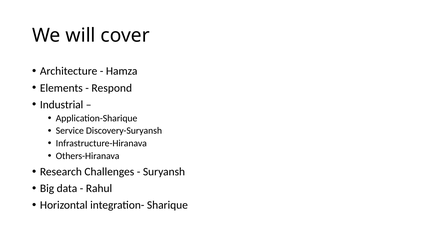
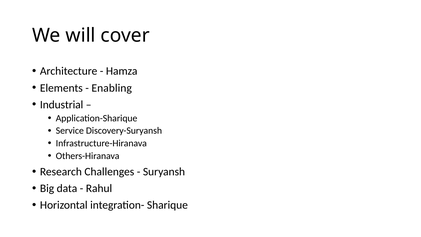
Respond: Respond -> Enabling (112, 88)
